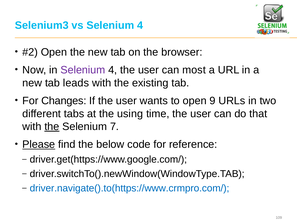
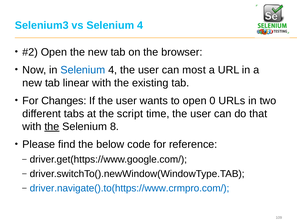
Selenium colour: purple -> blue (83, 70)
leads: leads -> linear (76, 83)
9: 9 -> 0 (213, 101)
using: using -> script (130, 114)
7: 7 -> 8 (114, 126)
Please underline: present -> none (39, 144)
